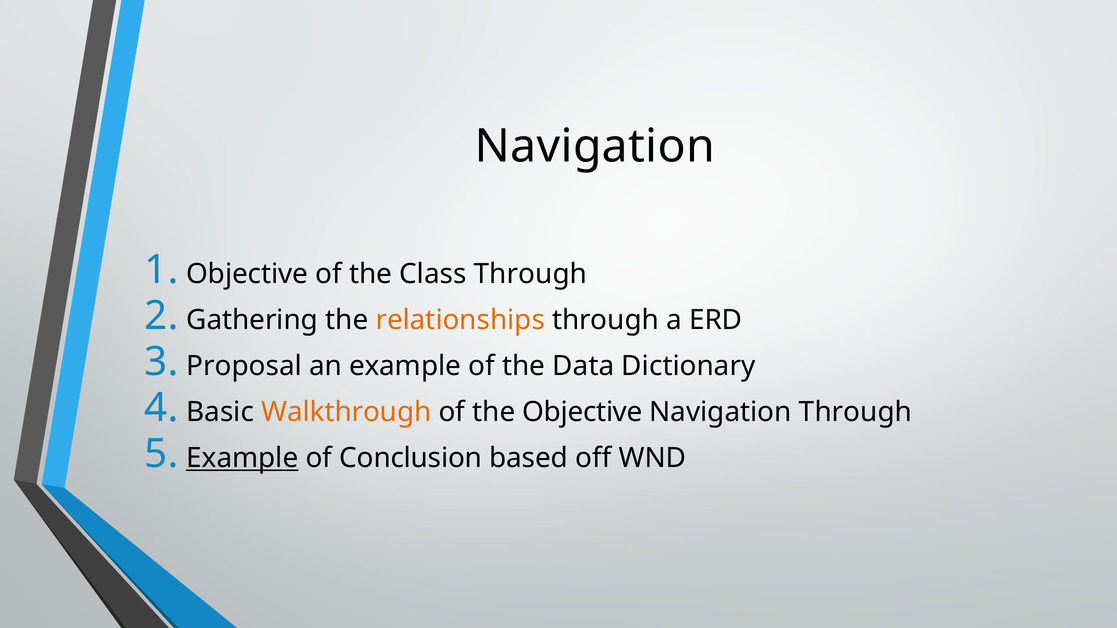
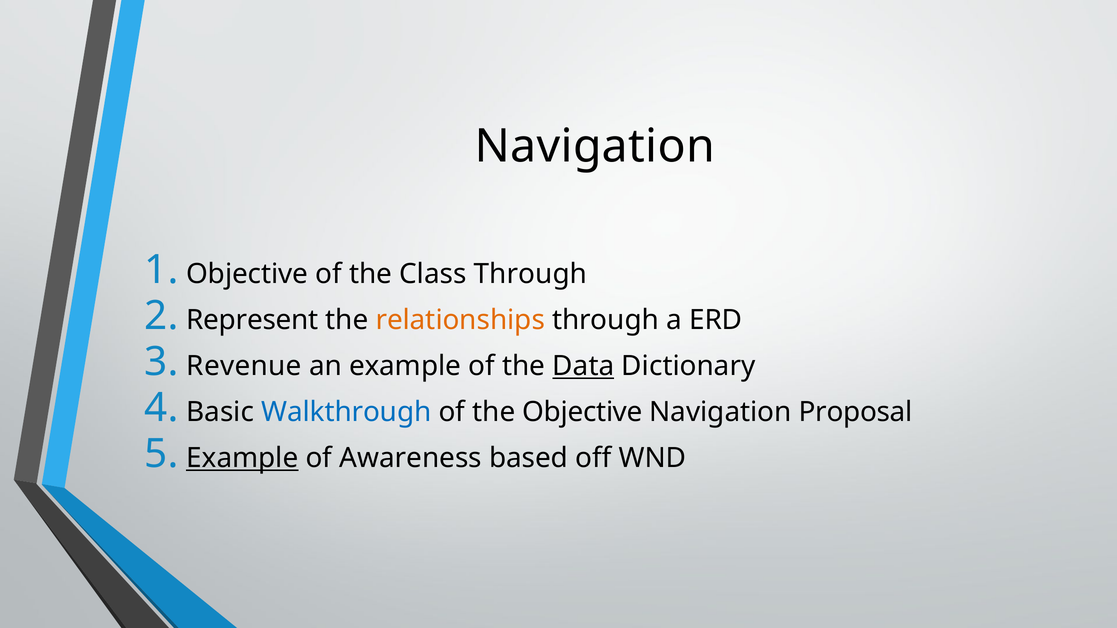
Gathering: Gathering -> Represent (252, 320)
Proposal: Proposal -> Revenue (244, 366)
Data underline: none -> present (583, 366)
Walkthrough colour: orange -> blue (346, 412)
Navigation Through: Through -> Proposal (856, 412)
Conclusion: Conclusion -> Awareness (411, 458)
